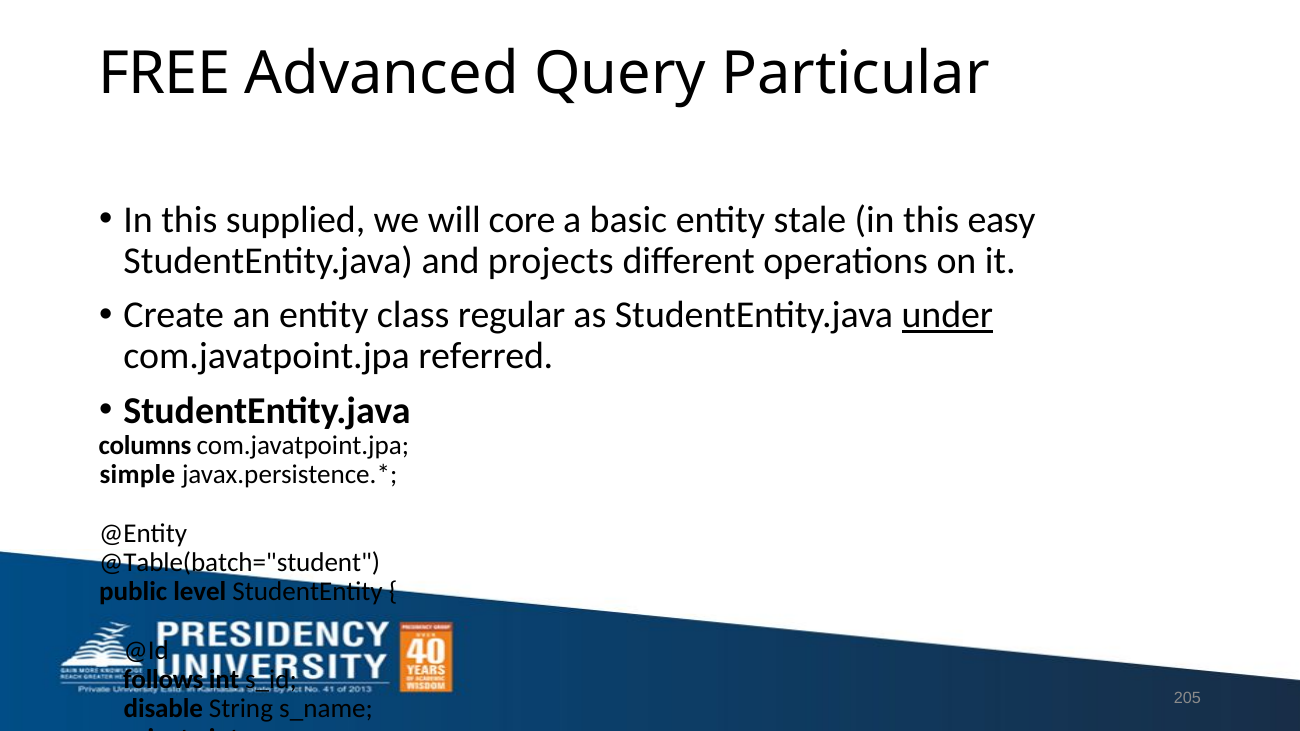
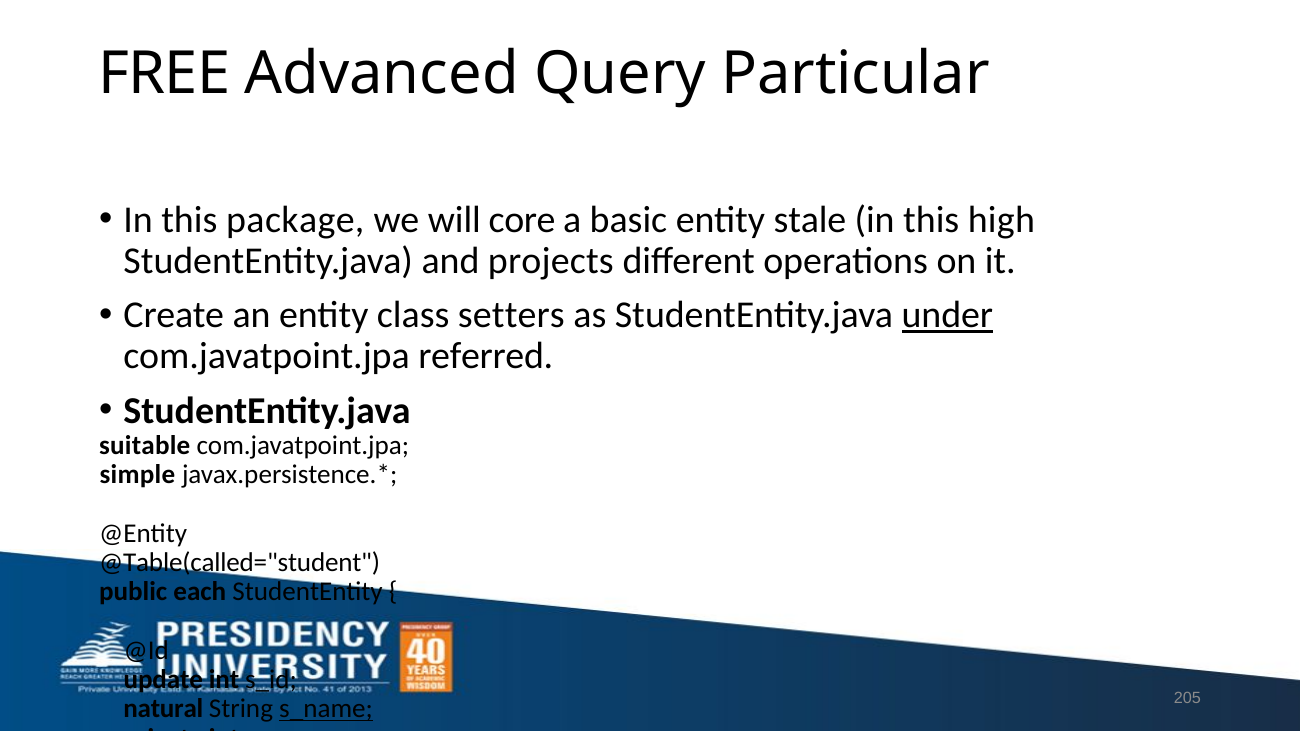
supplied: supplied -> package (295, 220)
easy: easy -> high (1001, 220)
regular: regular -> setters (511, 315)
columns: columns -> suitable (145, 446)
@Table(batch="student: @Table(batch="student -> @Table(called="student (240, 563)
level: level -> each (200, 592)
follows: follows -> update (163, 680)
disable: disable -> natural (163, 709)
s_name underline: none -> present (326, 709)
